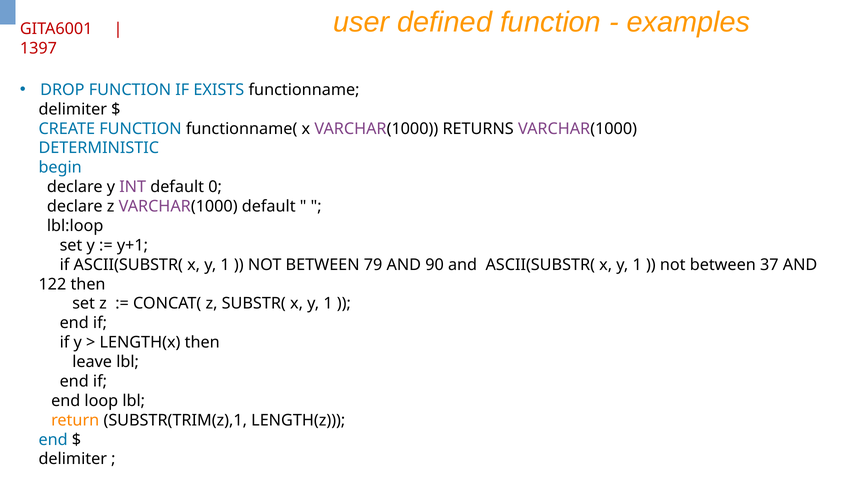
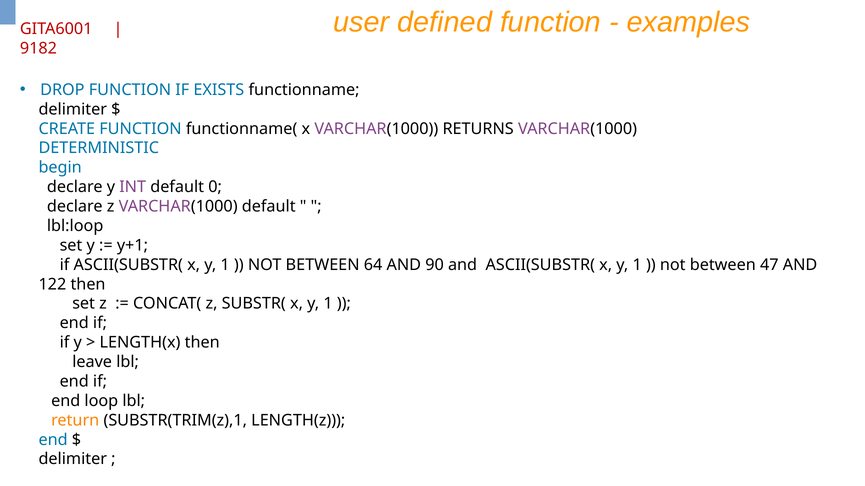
1397: 1397 -> 9182 (38, 48)
79: 79 -> 64 (373, 265)
37: 37 -> 47 (769, 265)
